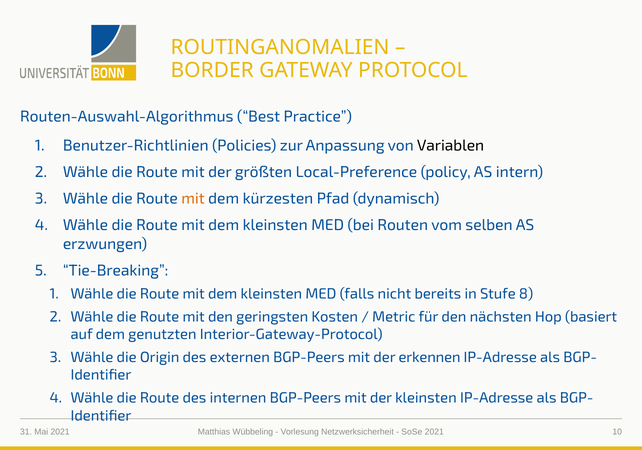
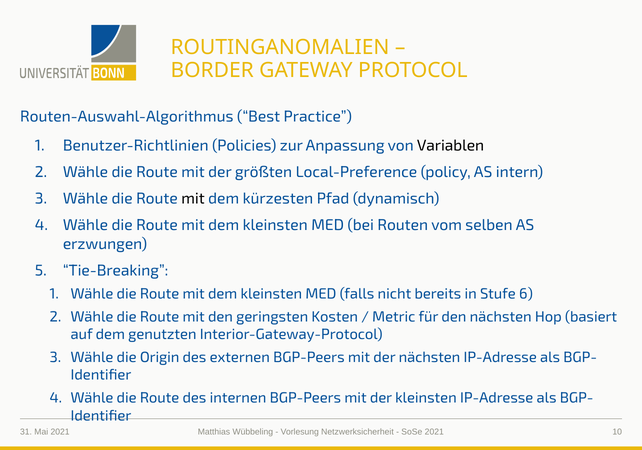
mit colour: orange -> black (193, 199)
8: 8 -> 6 (526, 294)
der erkennen: erkennen -> nächsten (429, 358)
